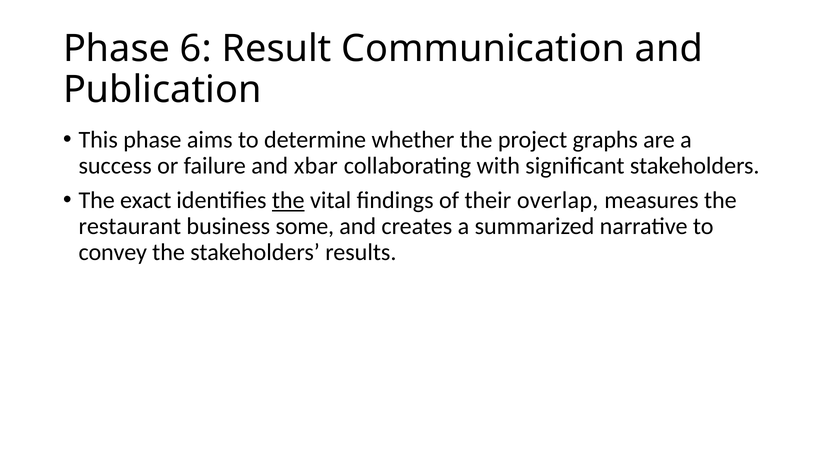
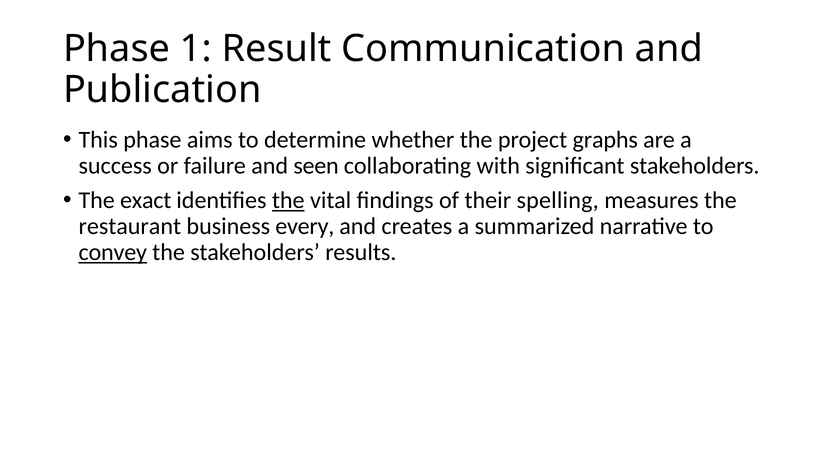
6: 6 -> 1 (196, 49)
xbar: xbar -> seen (316, 166)
overlap: overlap -> spelling (558, 200)
some: some -> every (305, 226)
convey underline: none -> present (113, 252)
